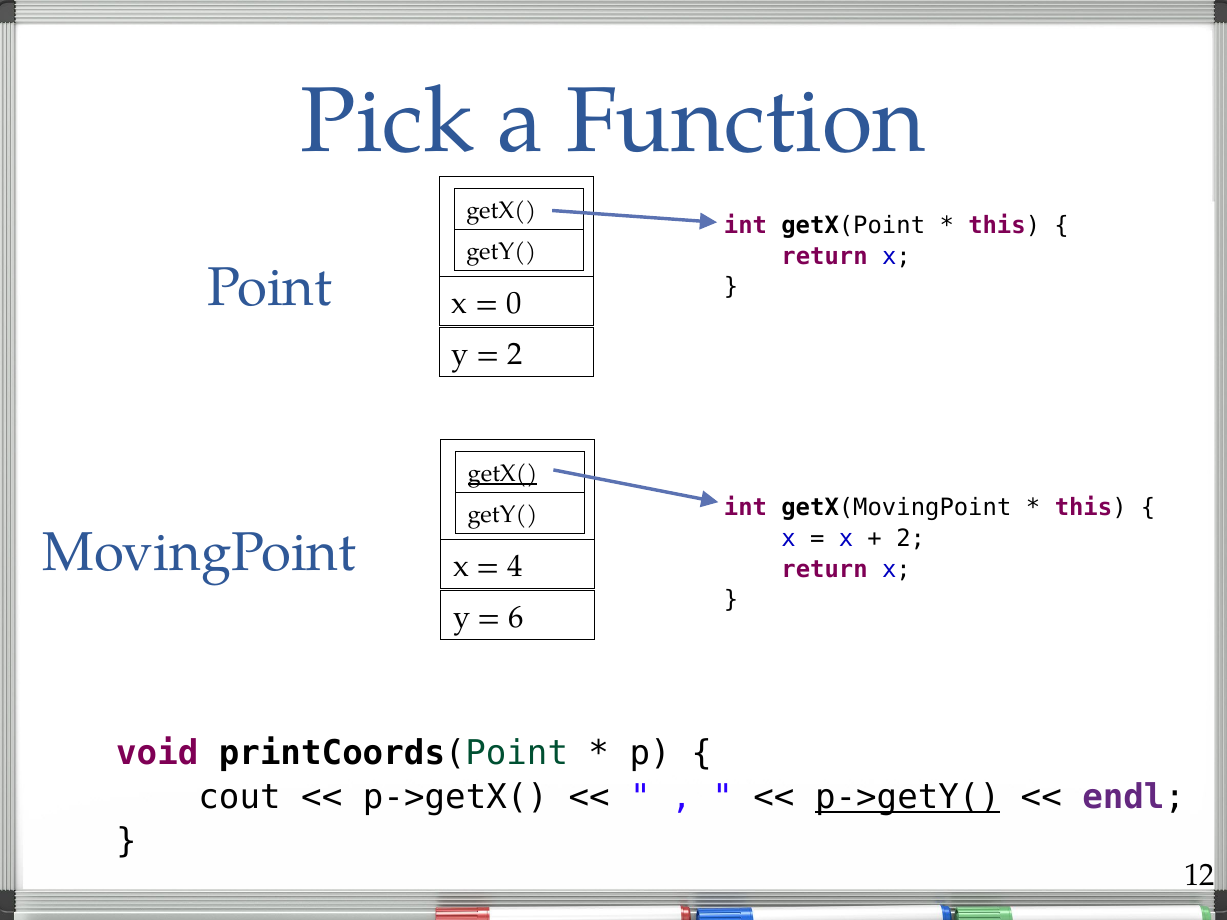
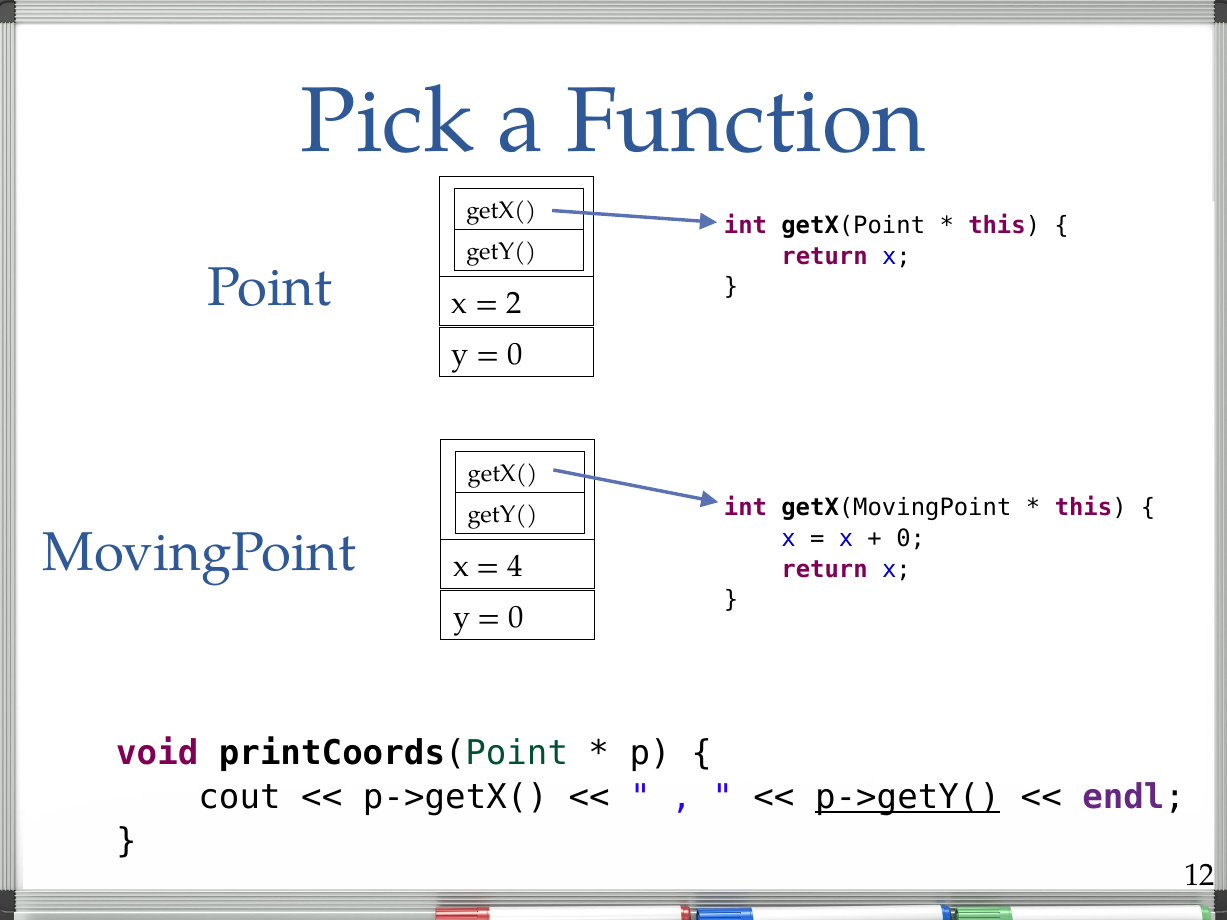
0: 0 -> 2 (514, 303)
2: 2 -> 0 (515, 354)
getX( underline: present -> none (503, 474)
2: 2 -> 0 (911, 539)
6: 6 -> 0 (516, 617)
